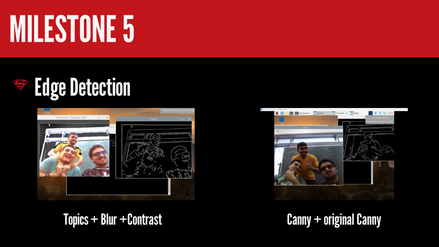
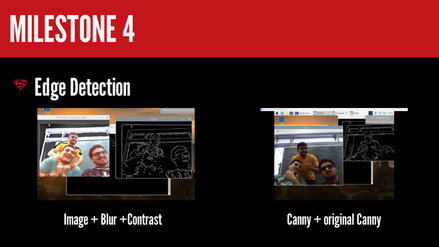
5: 5 -> 4 (129, 30)
Topics: Topics -> Image (76, 220)
